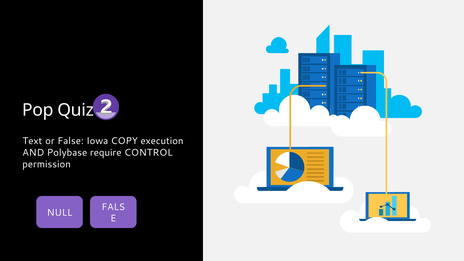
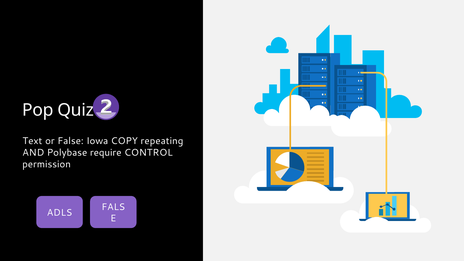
execution: execution -> repeating (162, 141)
NULL: NULL -> ADLS (60, 213)
